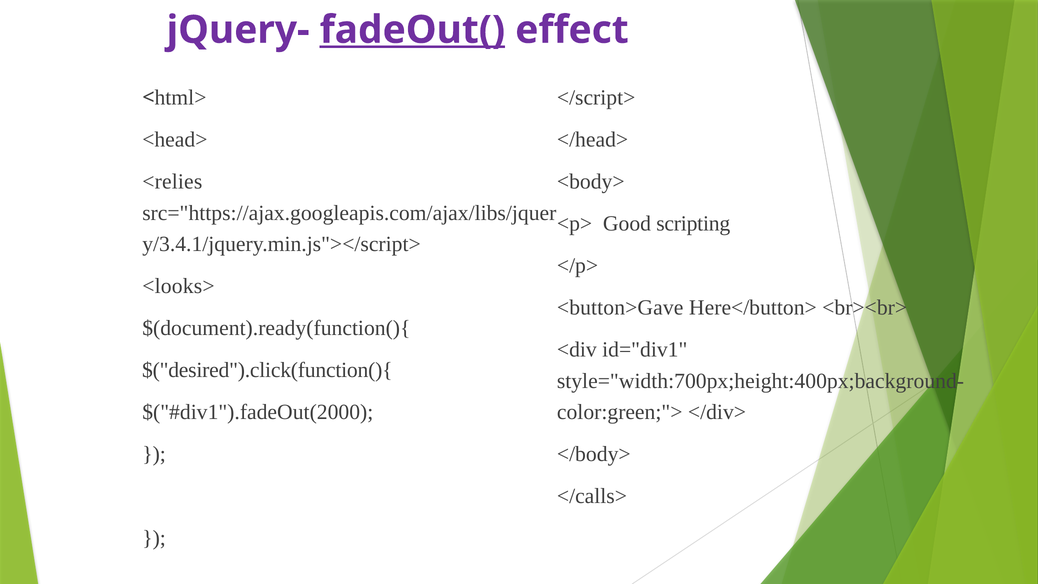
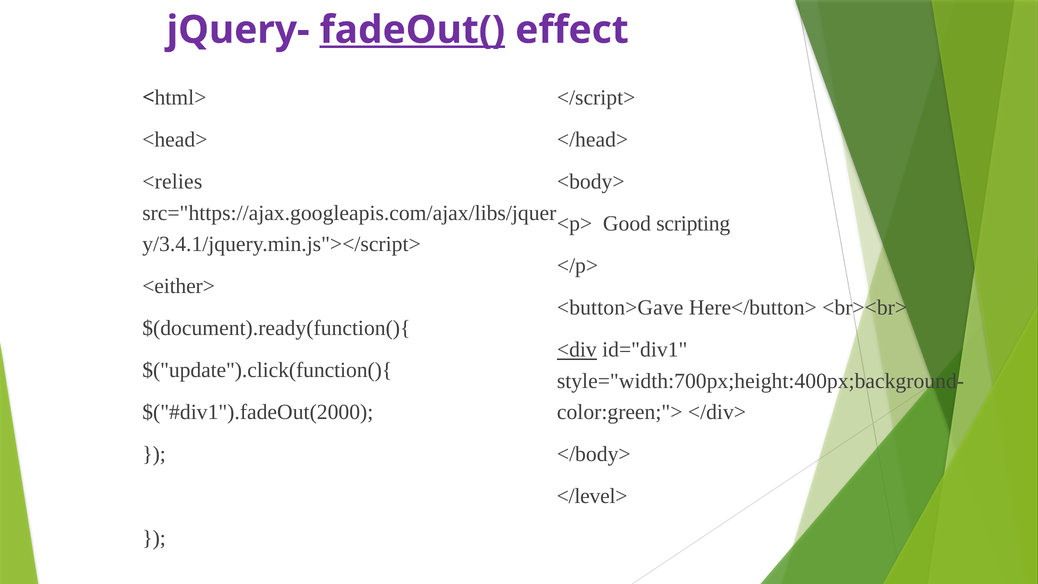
<looks>: <looks> -> <either> (179, 286)
<div underline: none -> present (577, 350)
$("desired").click(function(){: $("desired").click(function(){ -> $("update").click(function(){ (267, 370)
</calls>: </calls> -> </level> (592, 496)
